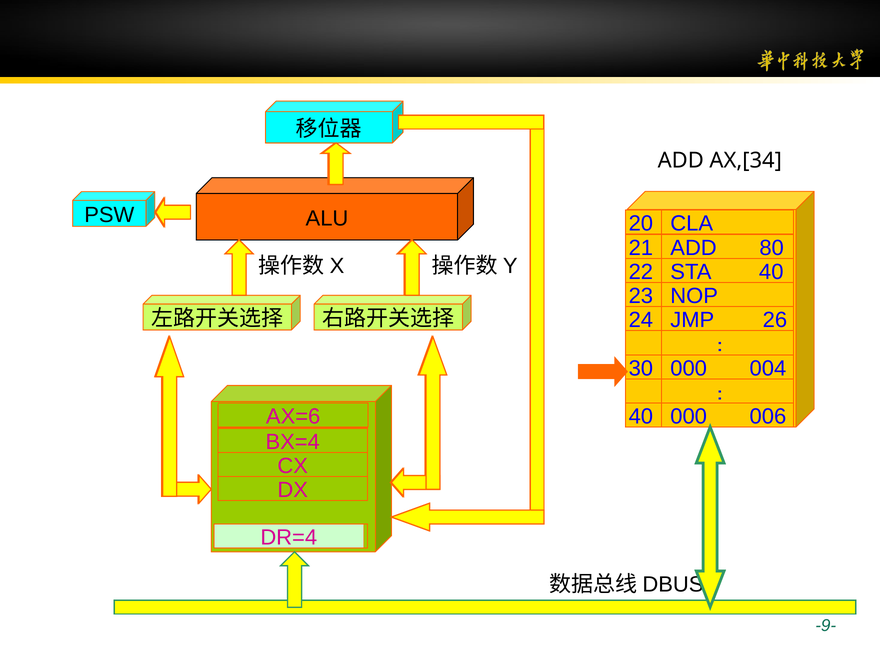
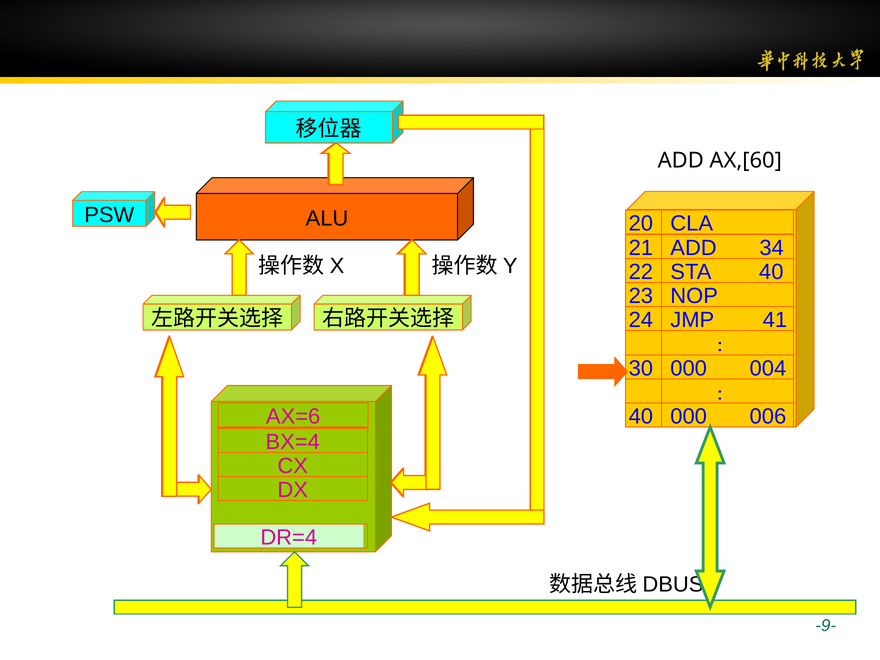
AX,[34: AX,[34 -> AX,[60 (746, 160)
80: 80 -> 34 (772, 248)
26: 26 -> 41 (775, 320)
